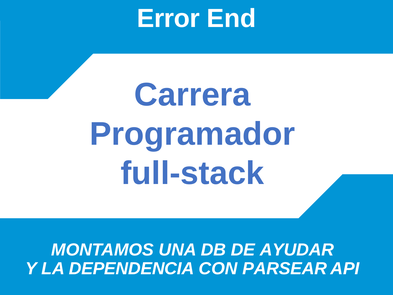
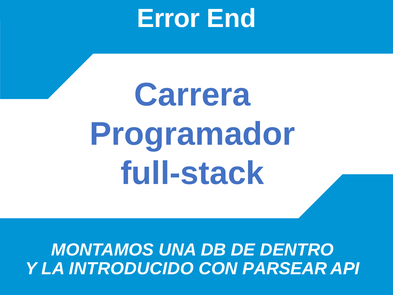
AYUDAR: AYUDAR -> DENTRO (297, 250)
DEPENDENCIA: DEPENDENCIA -> INTRODUCIDO (131, 268)
